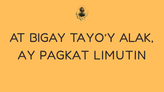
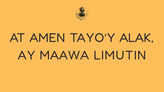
BIGAY: BIGAY -> AMEN (47, 38)
PAGKAT: PAGKAT -> MAAWA (64, 55)
